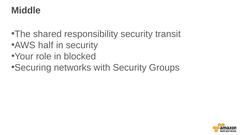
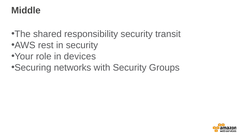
half: half -> rest (46, 45)
blocked: blocked -> devices (80, 56)
